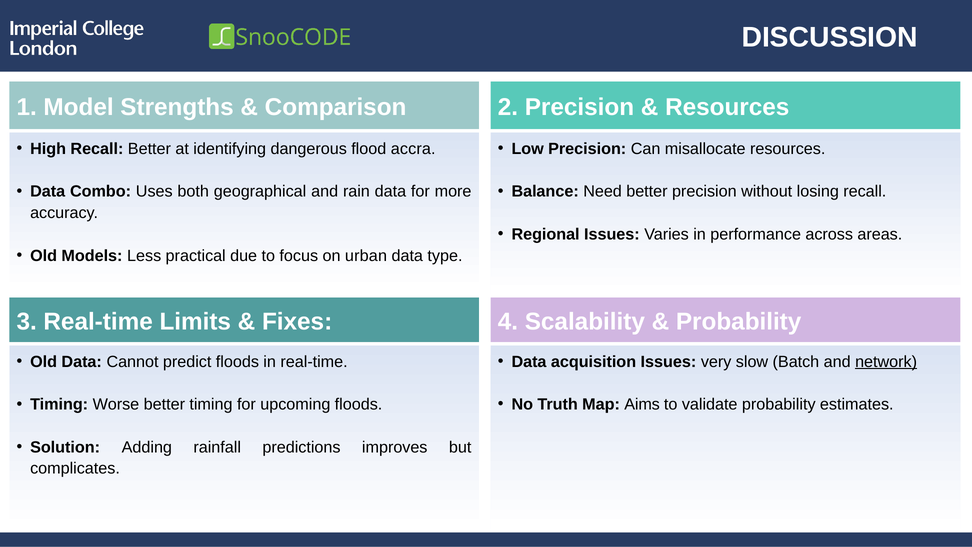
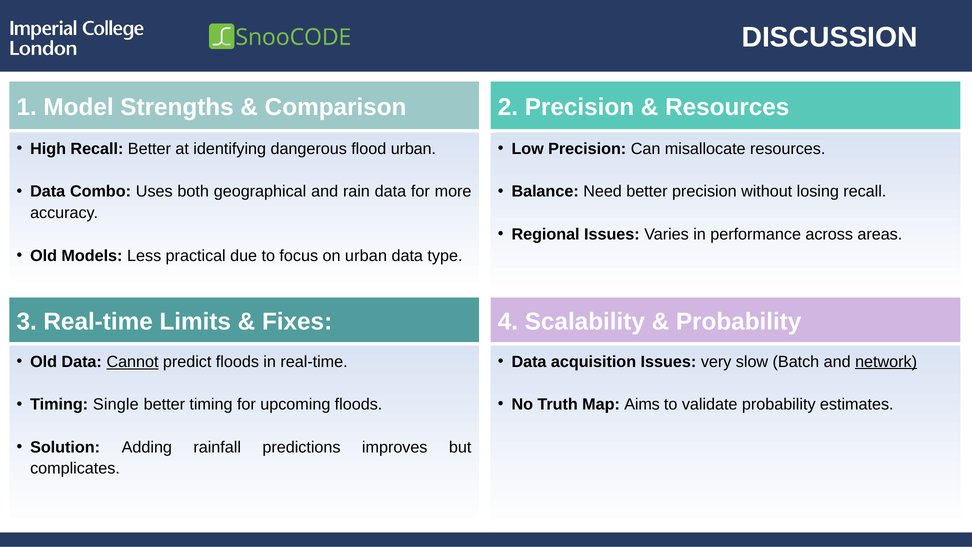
flood accra: accra -> urban (413, 149)
Cannot underline: none -> present (132, 362)
Worse: Worse -> Single (116, 404)
